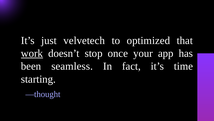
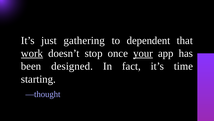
velvetech: velvetech -> gathering (84, 40)
optimized: optimized -> dependent (148, 40)
your underline: none -> present (143, 53)
seamless: seamless -> designed (72, 66)
